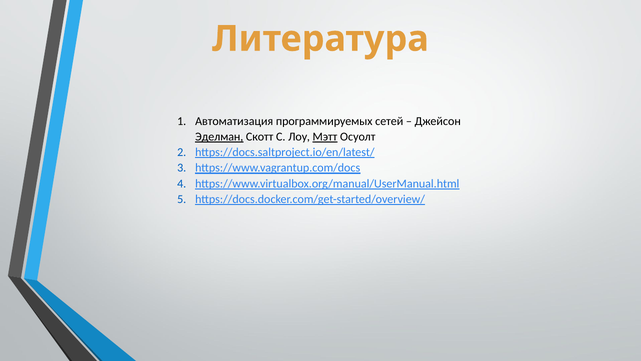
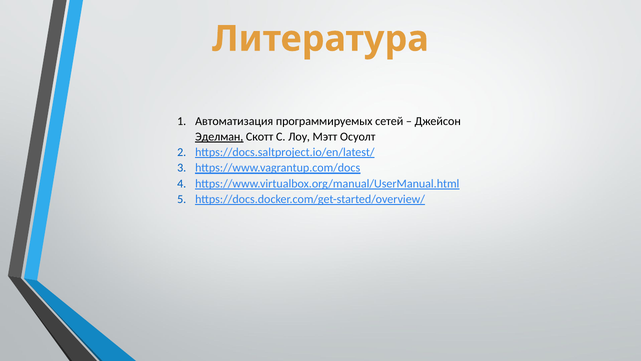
Мэтт underline: present -> none (325, 137)
